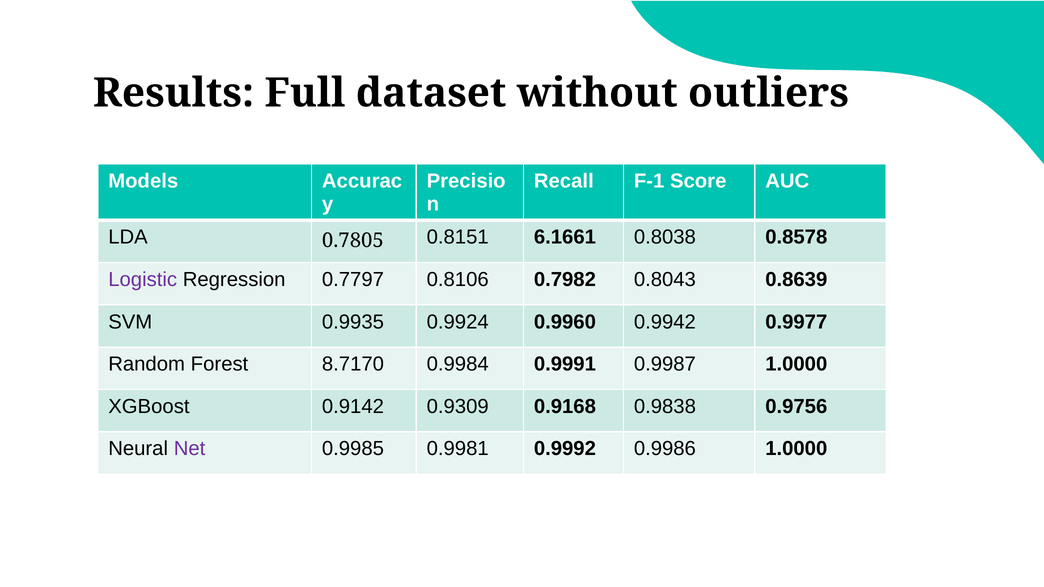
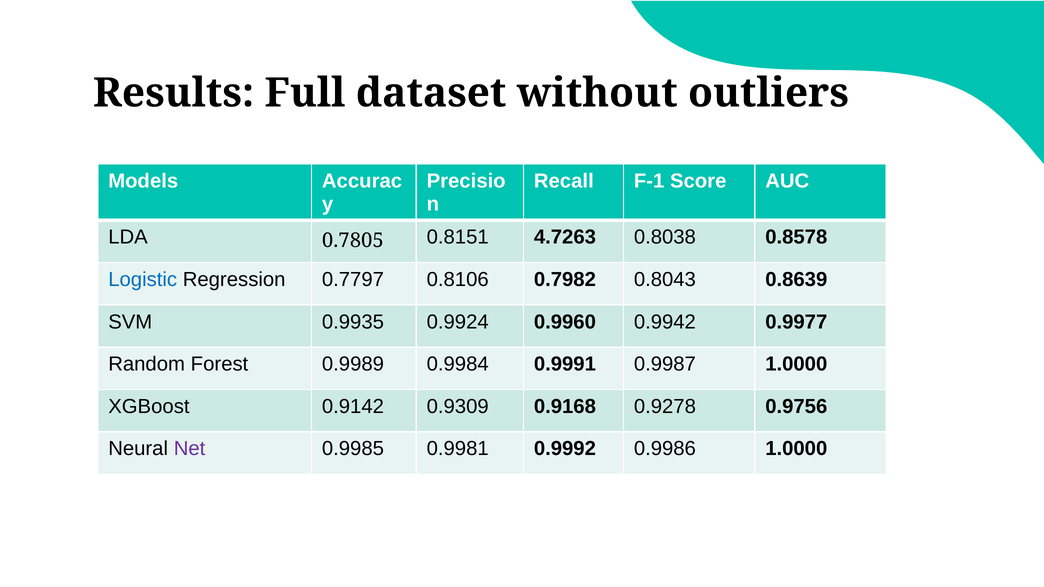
6.1661: 6.1661 -> 4.7263 (565, 237)
Logistic colour: purple -> blue (143, 280)
8.7170: 8.7170 -> 0.9989 (353, 364)
0.9838: 0.9838 -> 0.9278 (665, 407)
